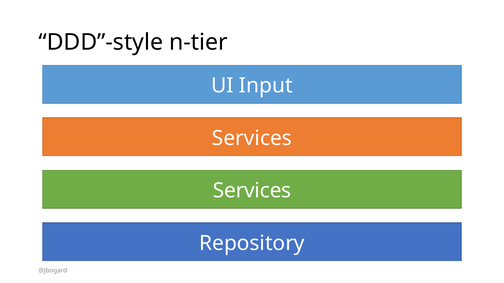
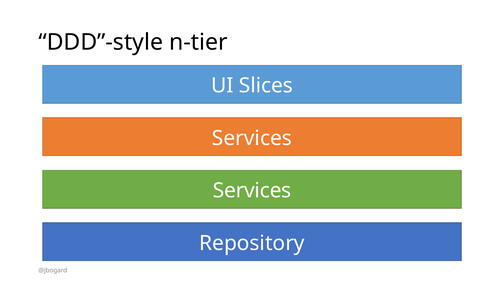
Input: Input -> Slices (266, 86)
